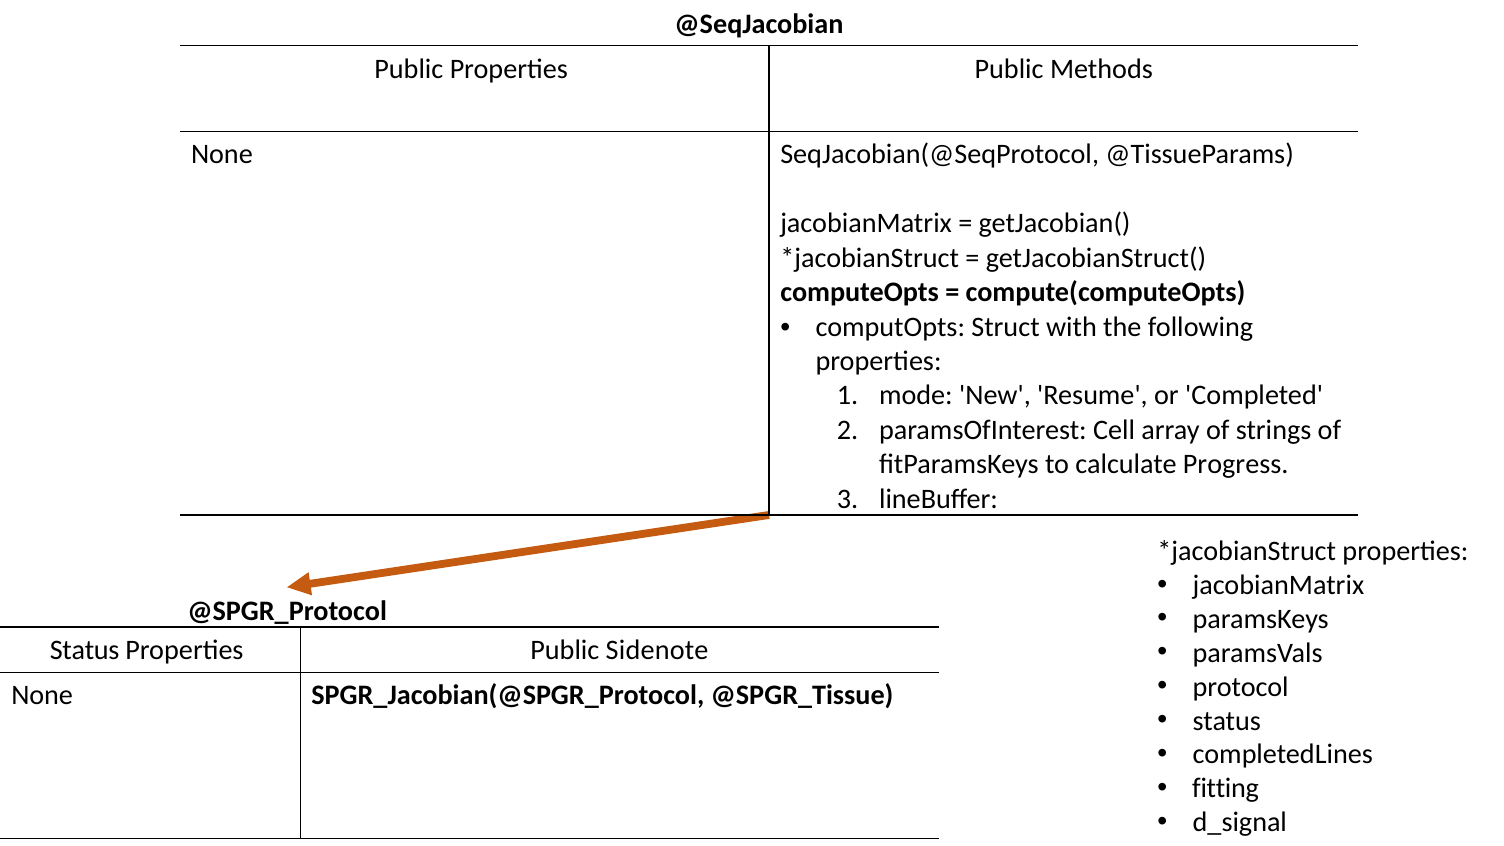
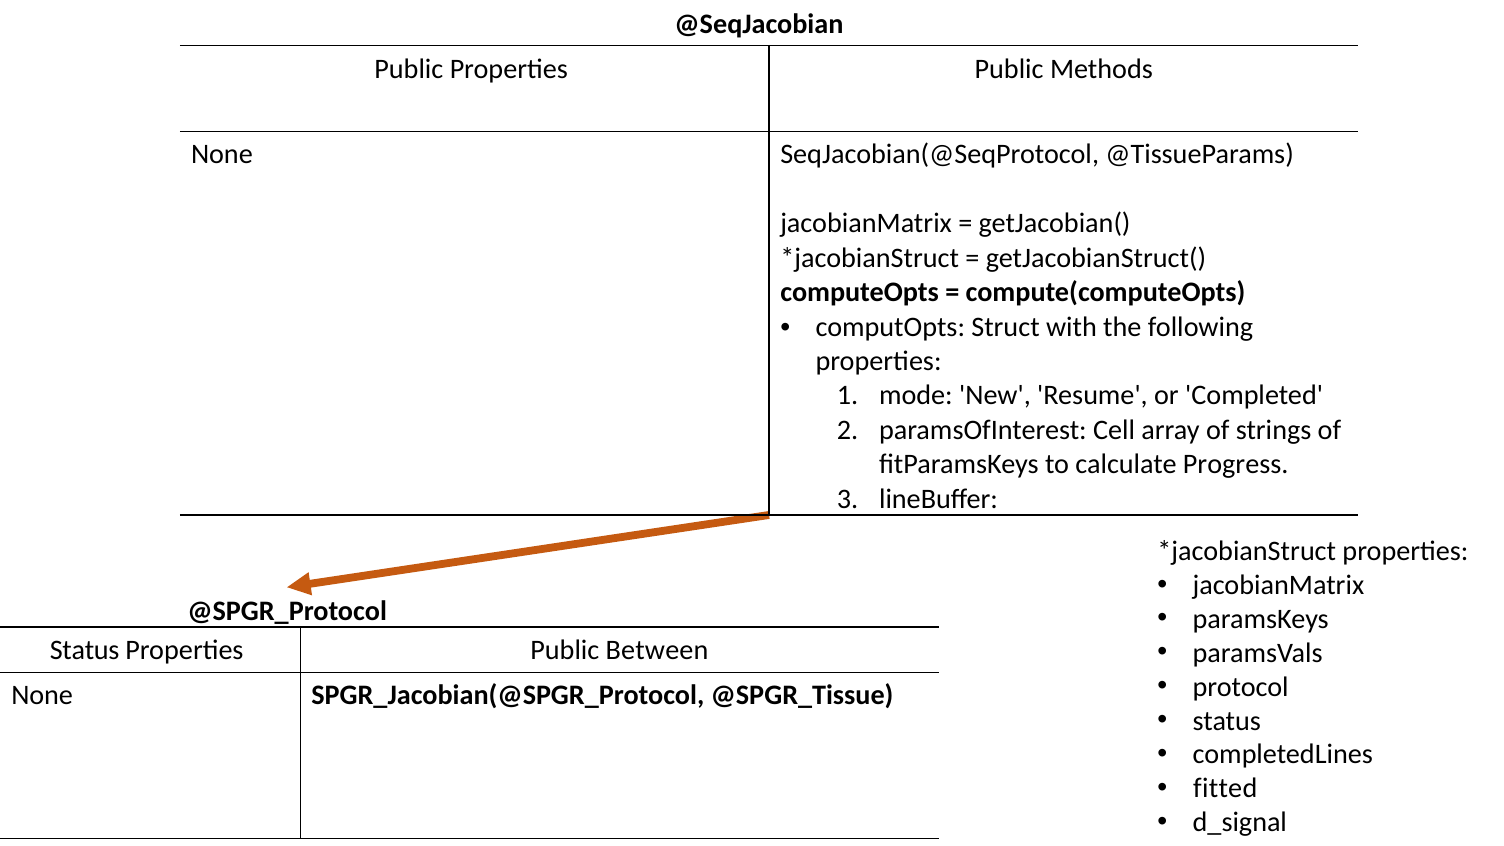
Sidenote: Sidenote -> Between (657, 650)
fitting: fitting -> fitted (1225, 788)
